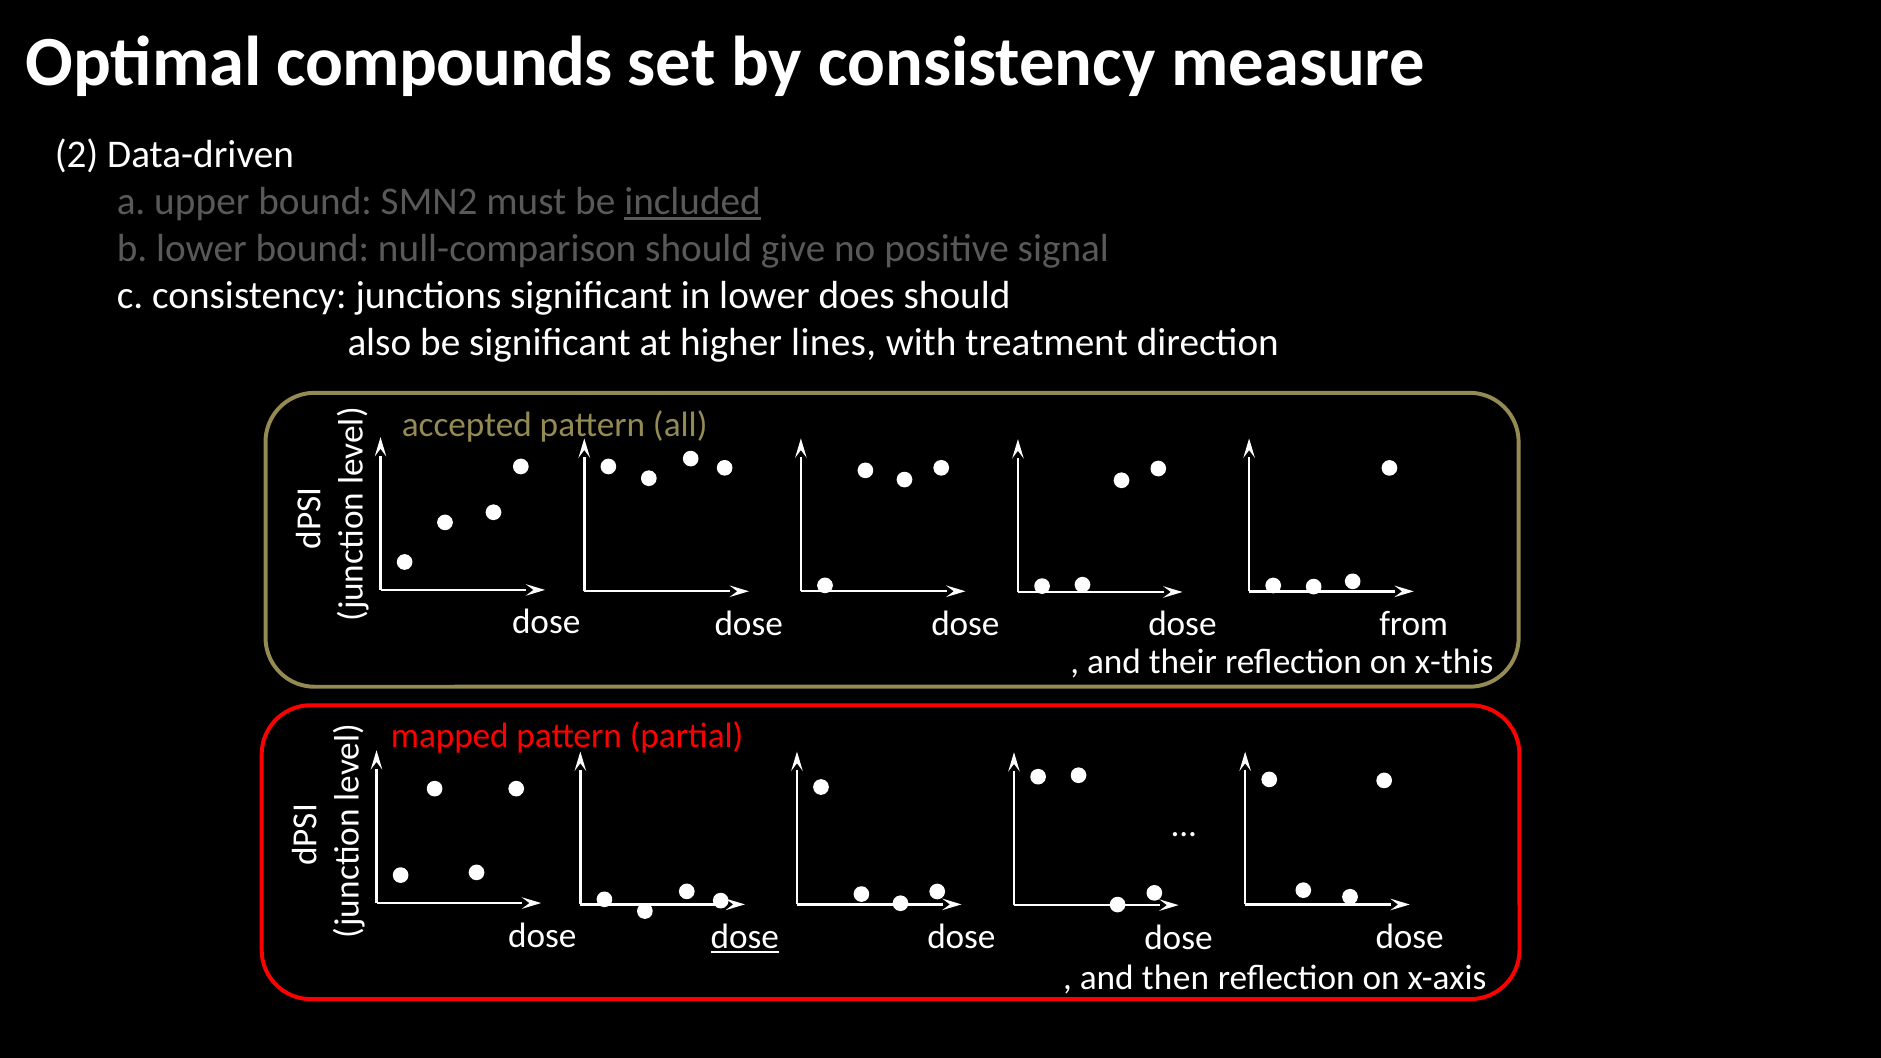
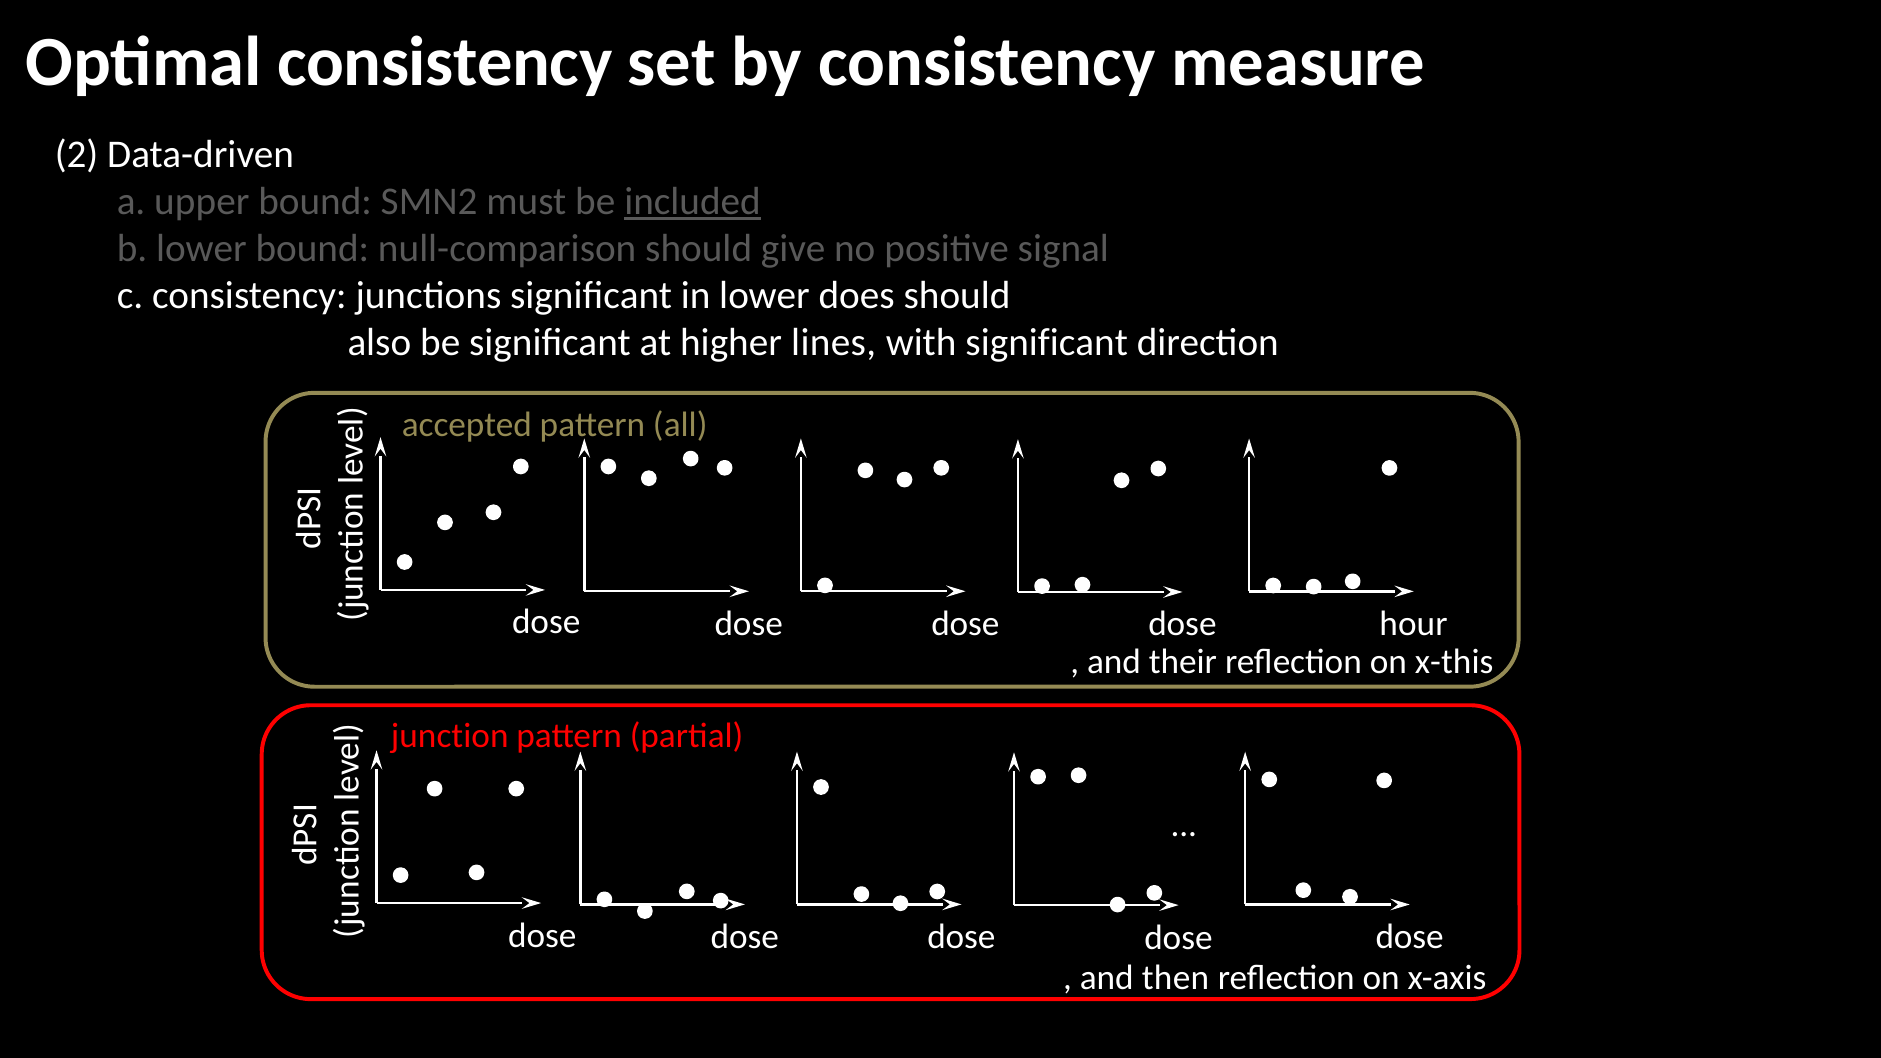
Optimal compounds: compounds -> consistency (445, 62)
with treatment: treatment -> significant (1047, 343)
from: from -> hour (1414, 624)
mapped: mapped -> junction (450, 736)
dose underline: present -> none (745, 937)
